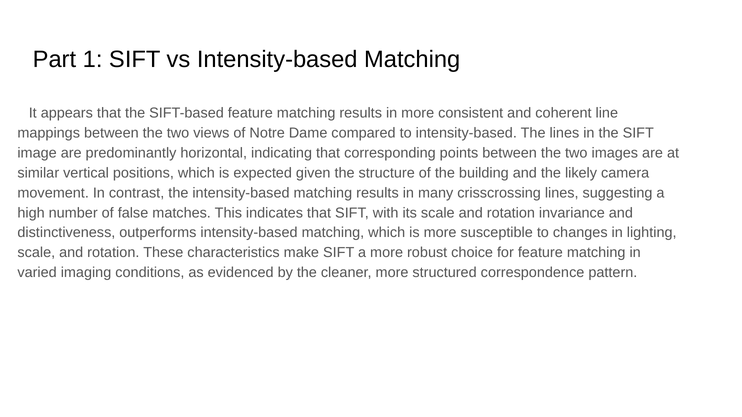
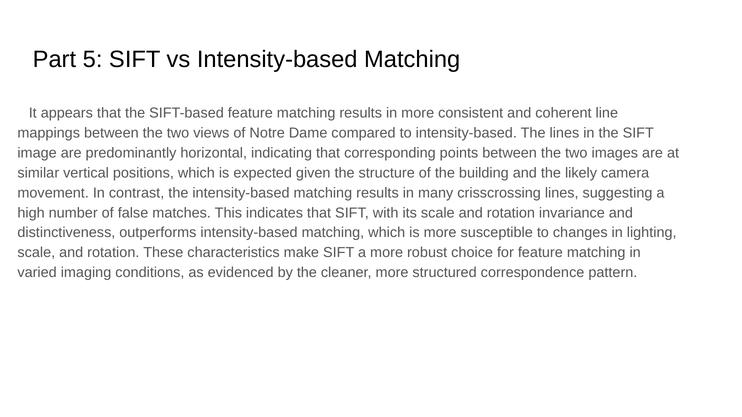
1: 1 -> 5 (93, 59)
